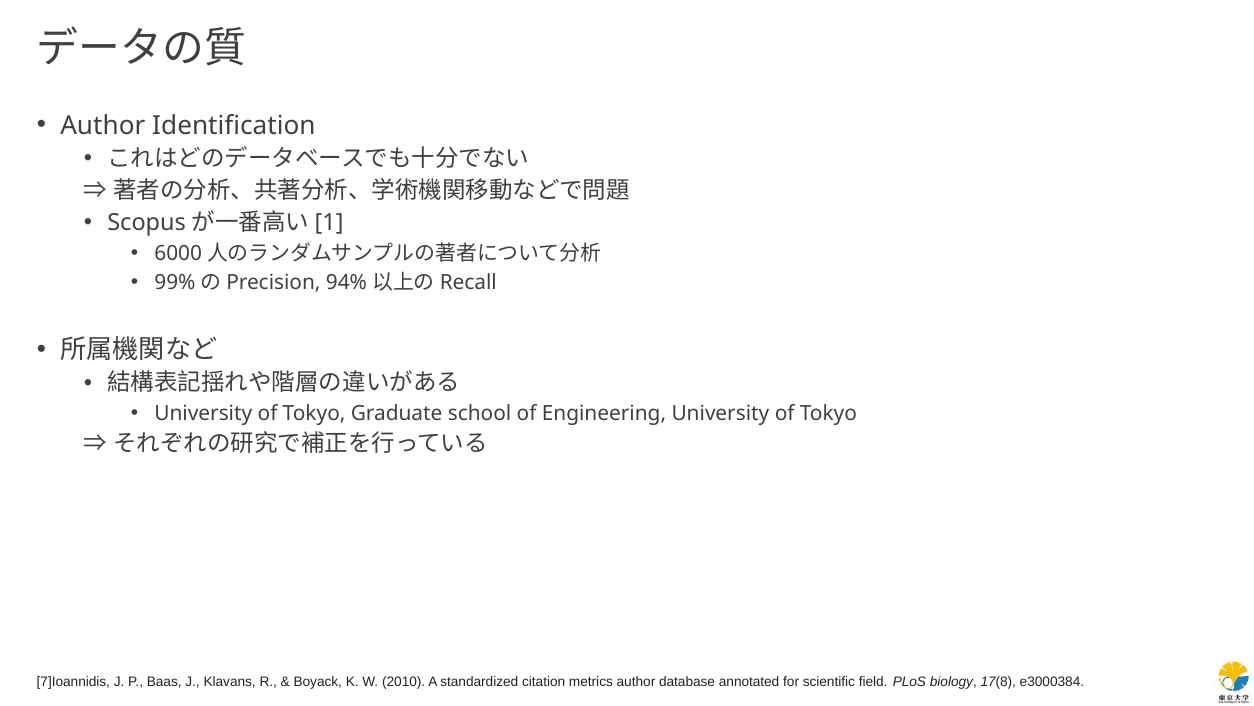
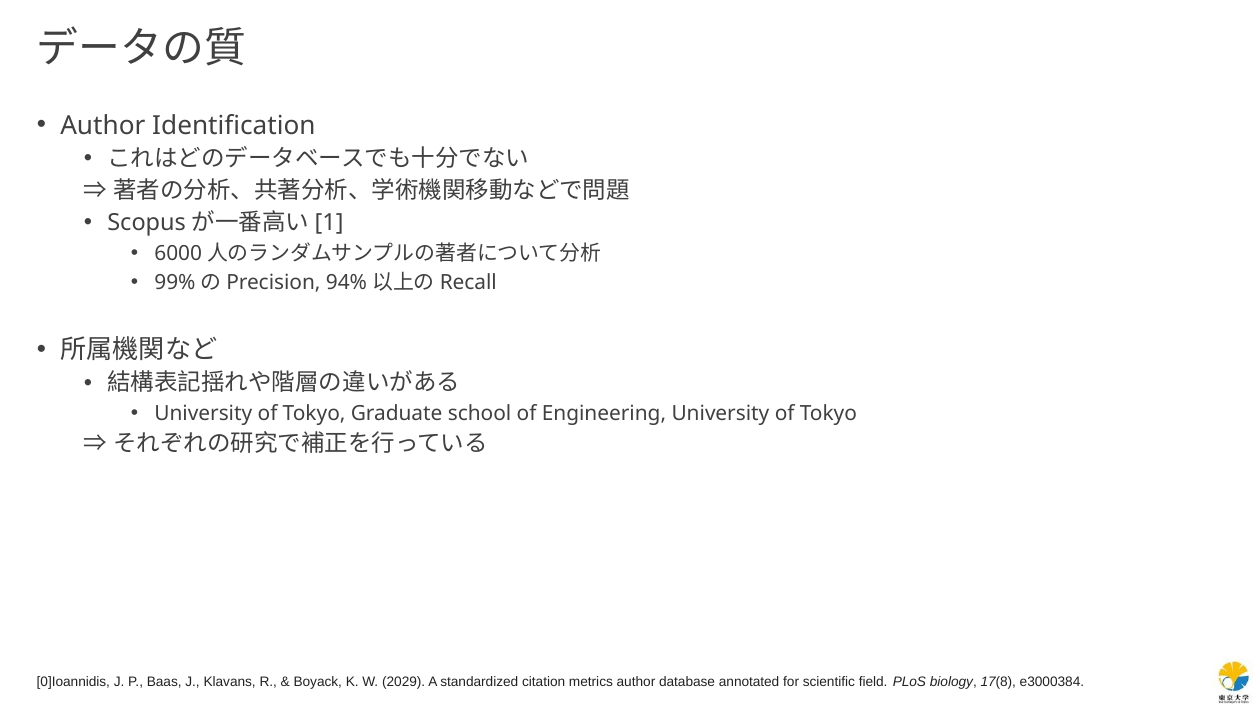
7]Ioannidis: 7]Ioannidis -> 0]Ioannidis (73, 682)
2010: 2010 -> 2029 (404, 682)
